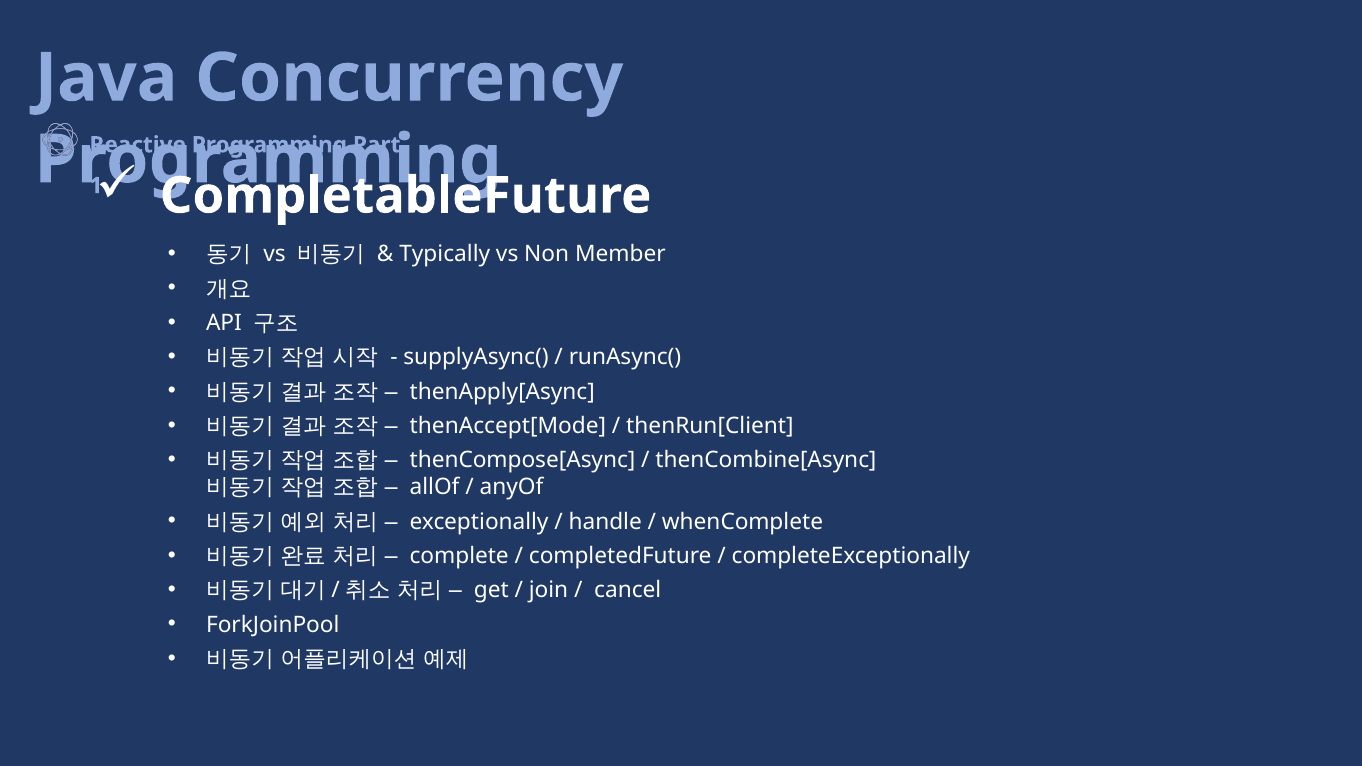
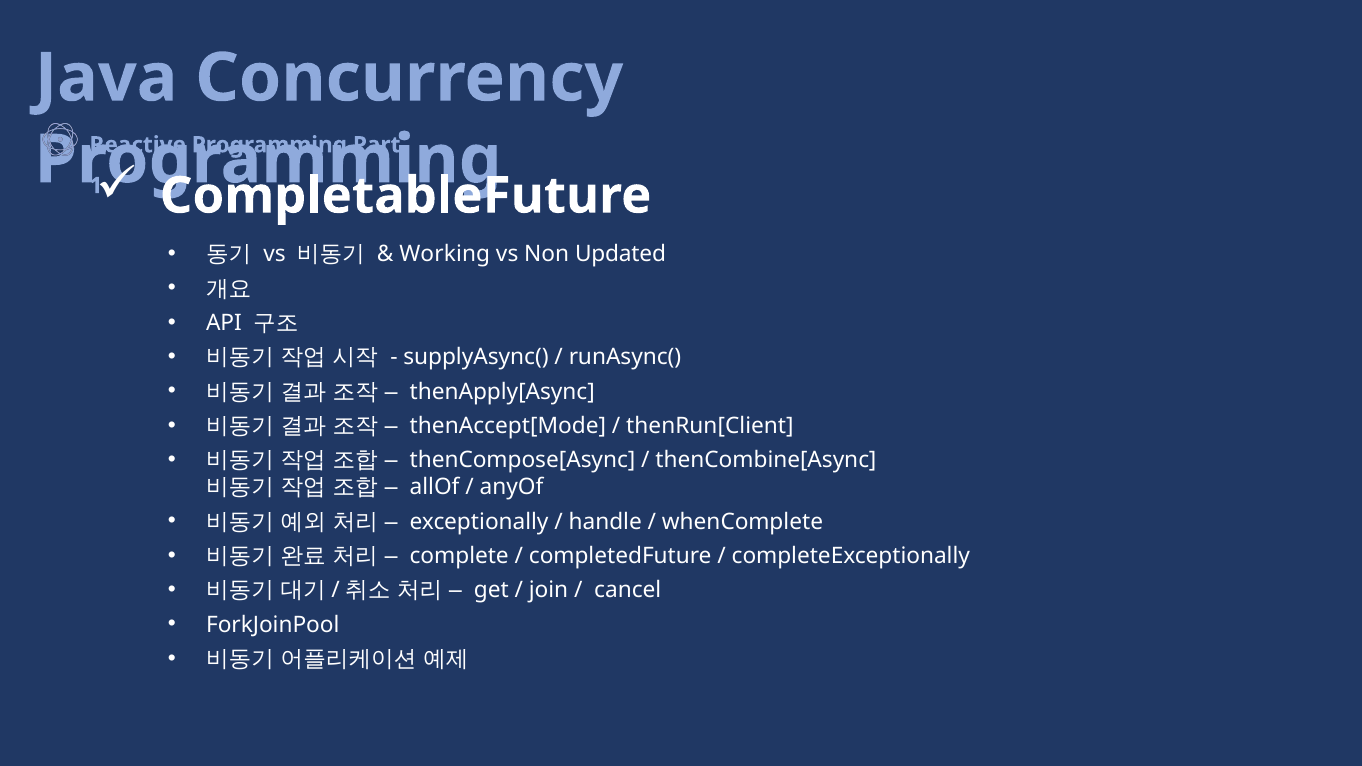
Typically: Typically -> Working (445, 254)
Member: Member -> Updated (621, 254)
